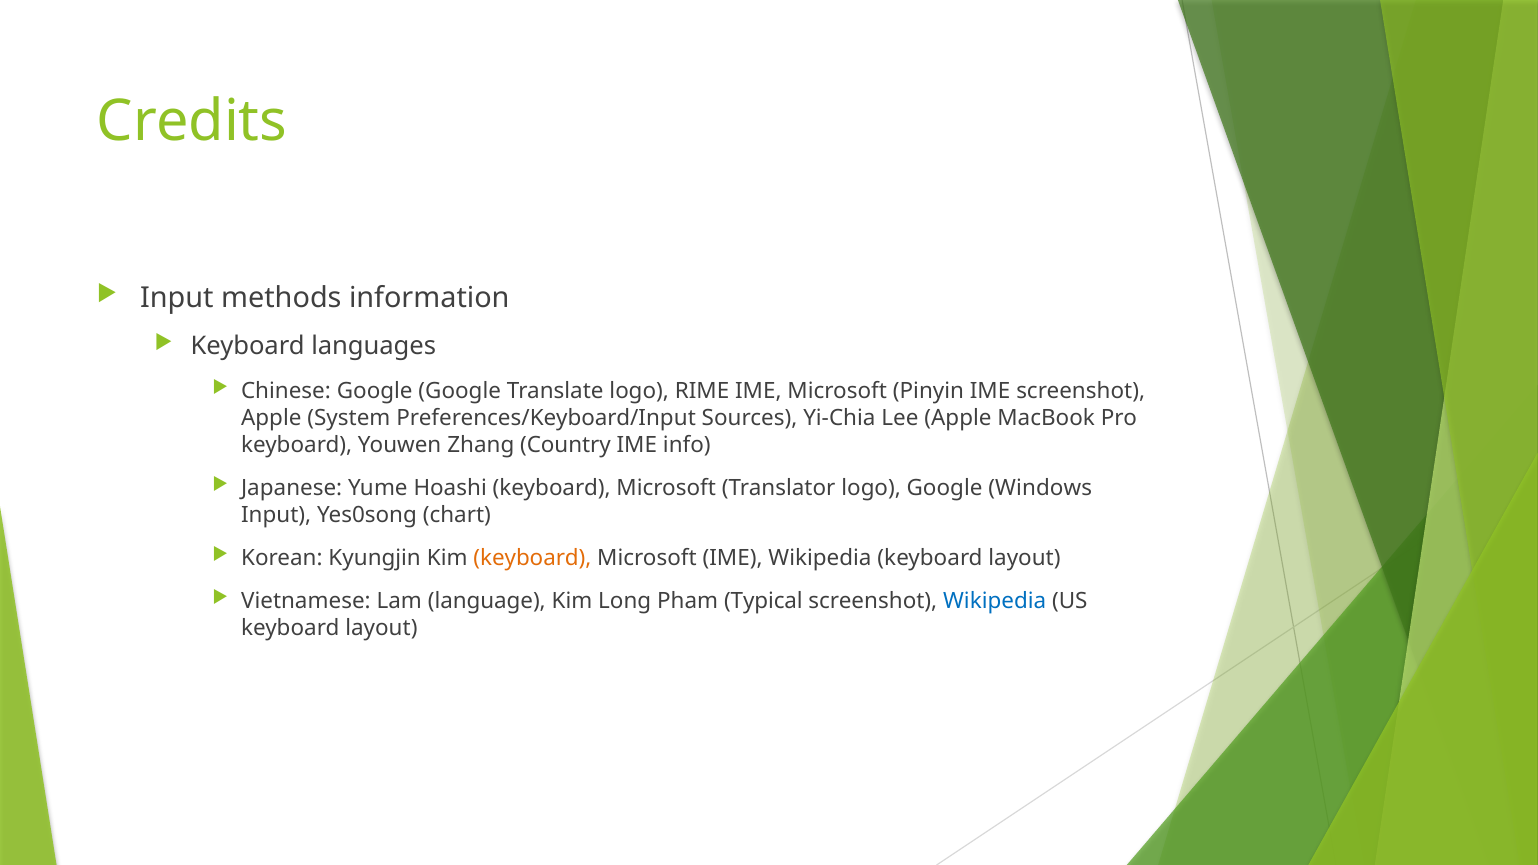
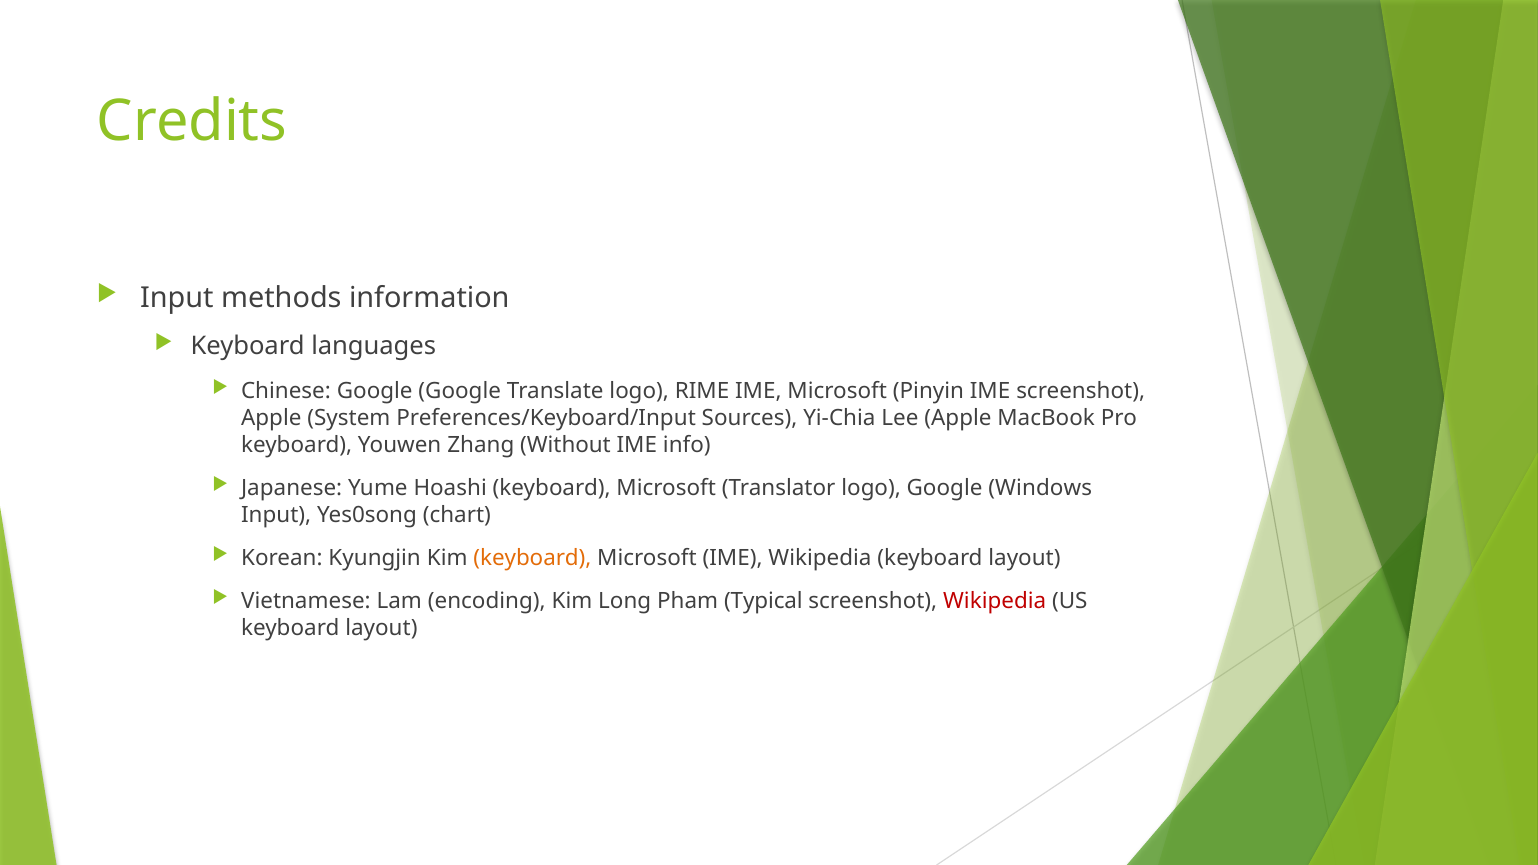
Country: Country -> Without (565, 445)
language: language -> encoding (487, 601)
Wikipedia colour: blue -> red (995, 601)
